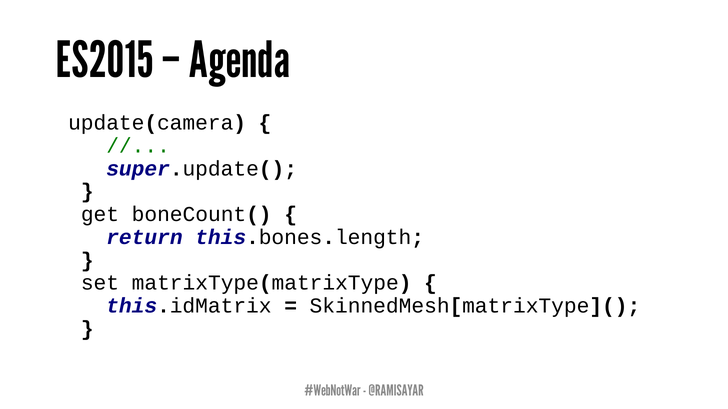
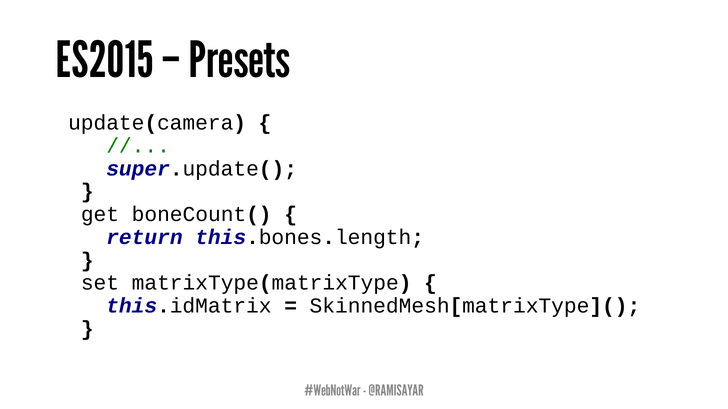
Agenda: Agenda -> Presets (240, 61)
